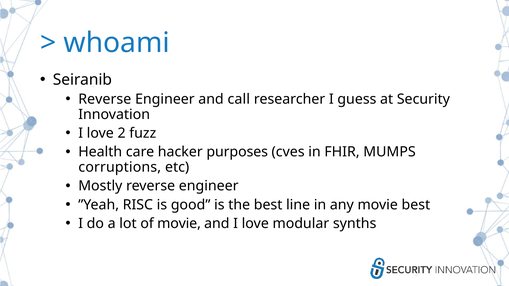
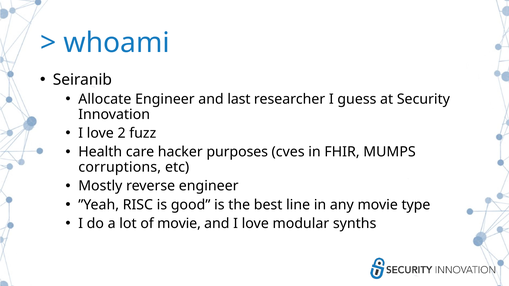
Reverse: Reverse -> Allocate (105, 99)
call: call -> last (239, 99)
movie best: best -> type (416, 205)
